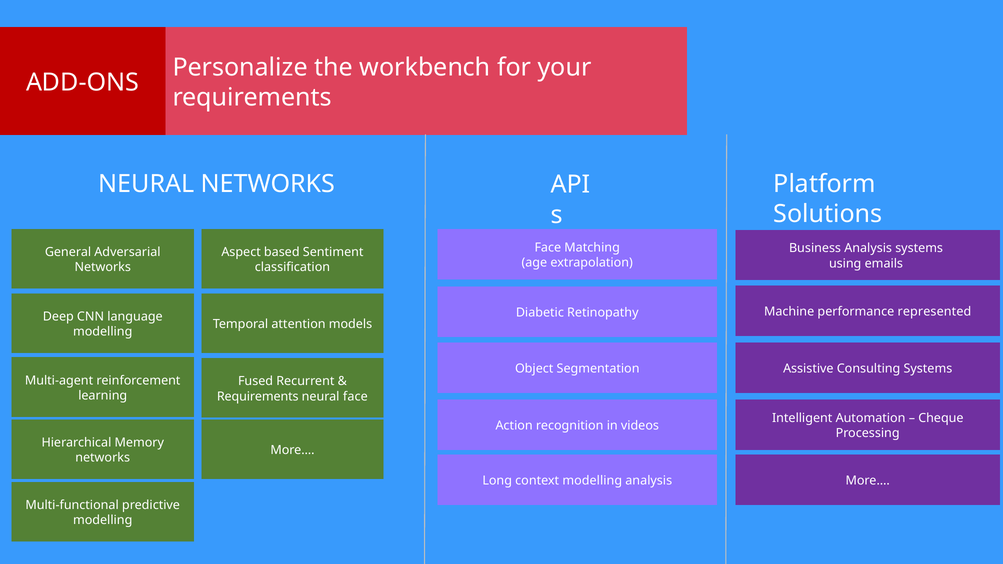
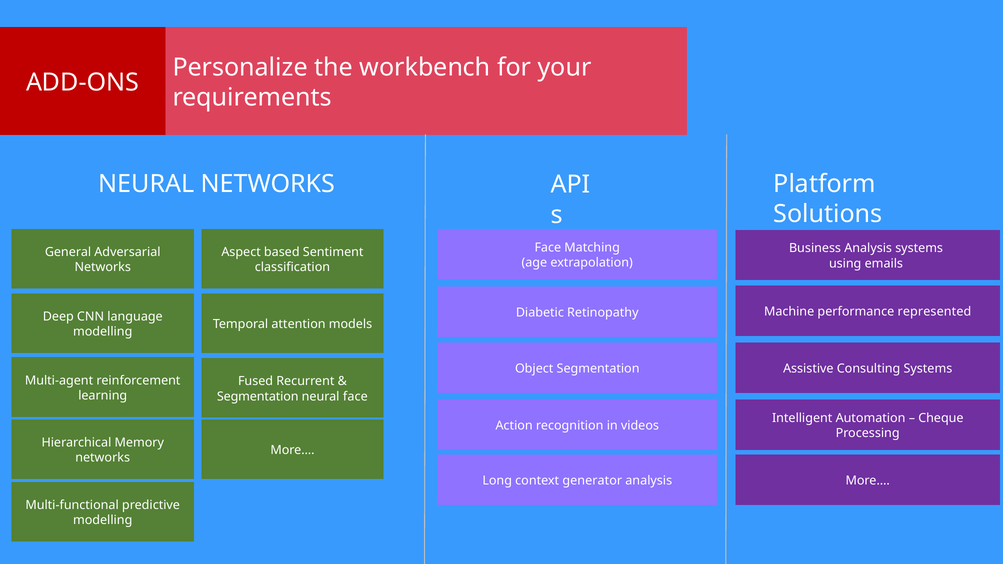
Requirements: Requirements -> Segmentation (258, 397)
context modelling: modelling -> generator (592, 481)
